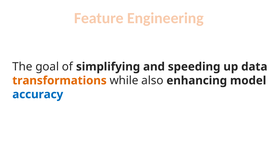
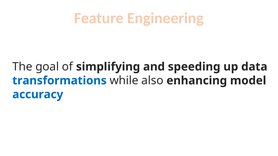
transformations colour: orange -> blue (59, 81)
